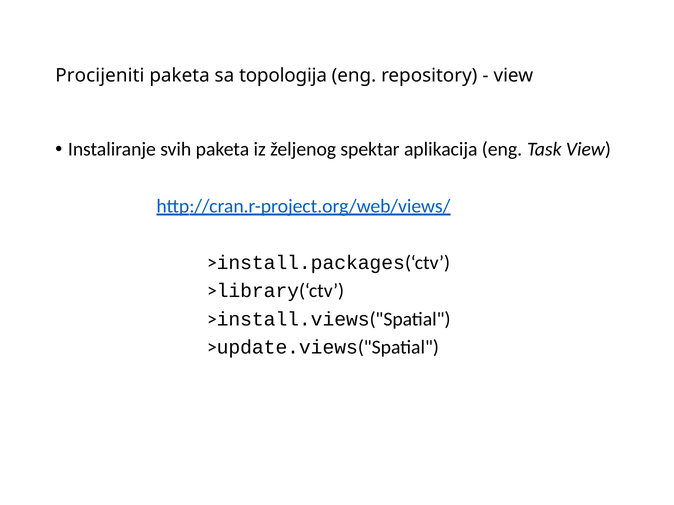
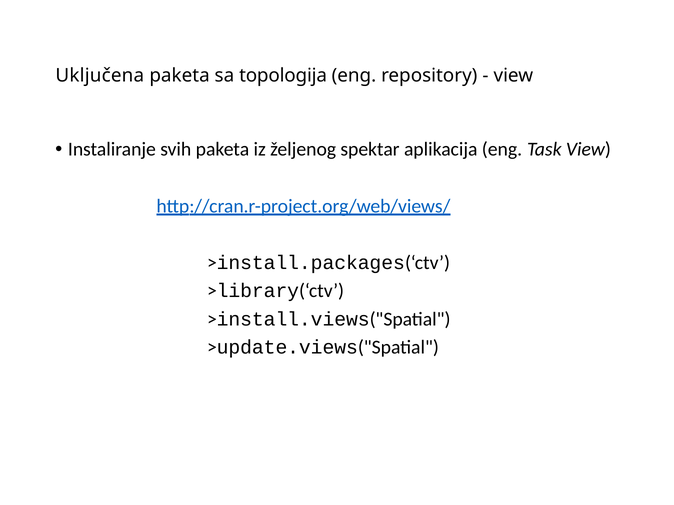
Procijeniti: Procijeniti -> Uključena (100, 76)
